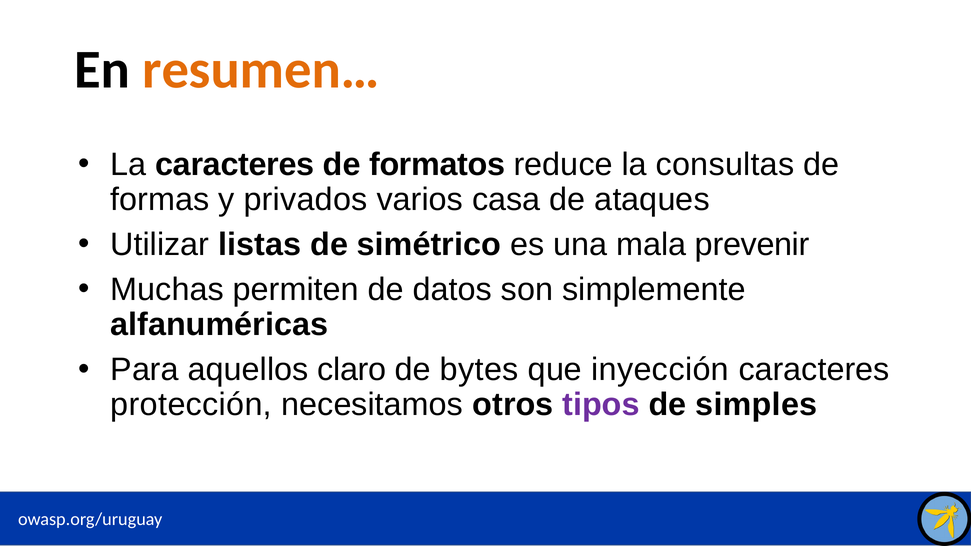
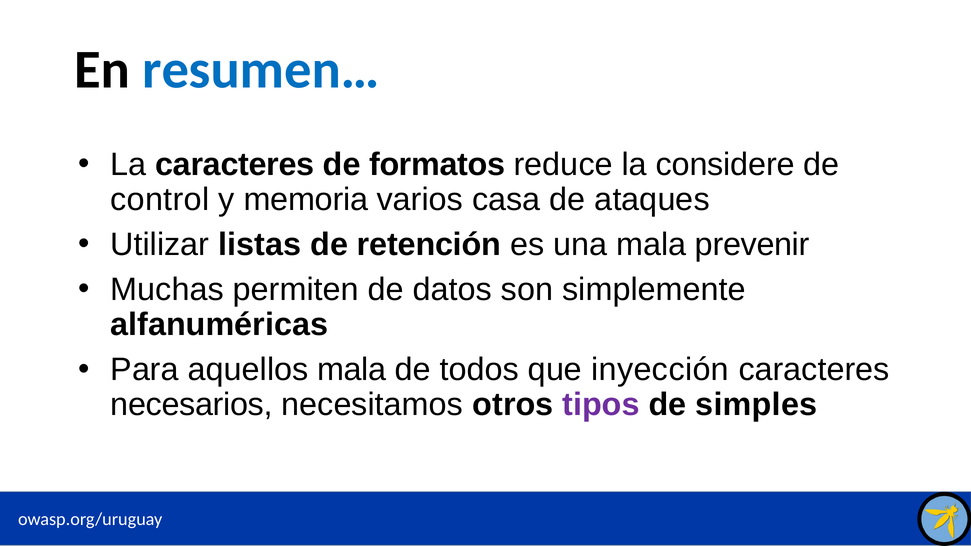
resumen… colour: orange -> blue (261, 70)
consultas: consultas -> considere (725, 164)
formas: formas -> control (160, 199)
privados: privados -> memoria (306, 199)
simétrico: simétrico -> retención (429, 244)
aquellos claro: claro -> mala (352, 370)
bytes: bytes -> todos (479, 370)
protección: protección -> necesarios (192, 405)
